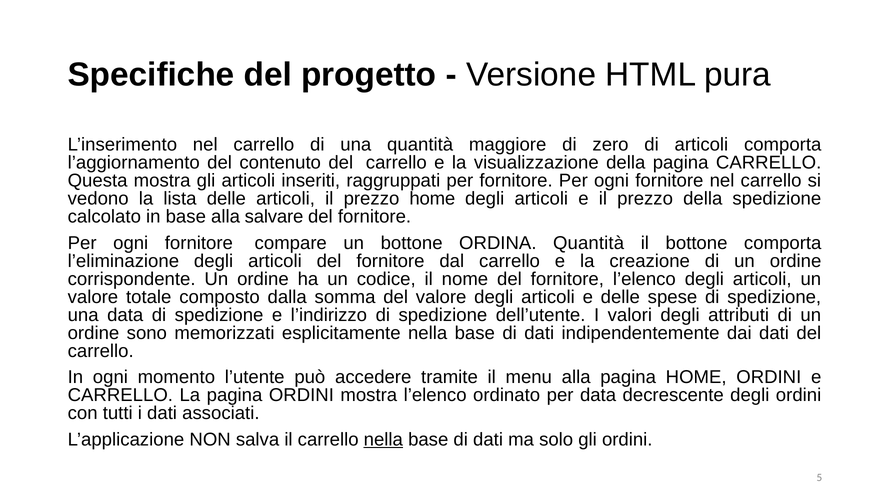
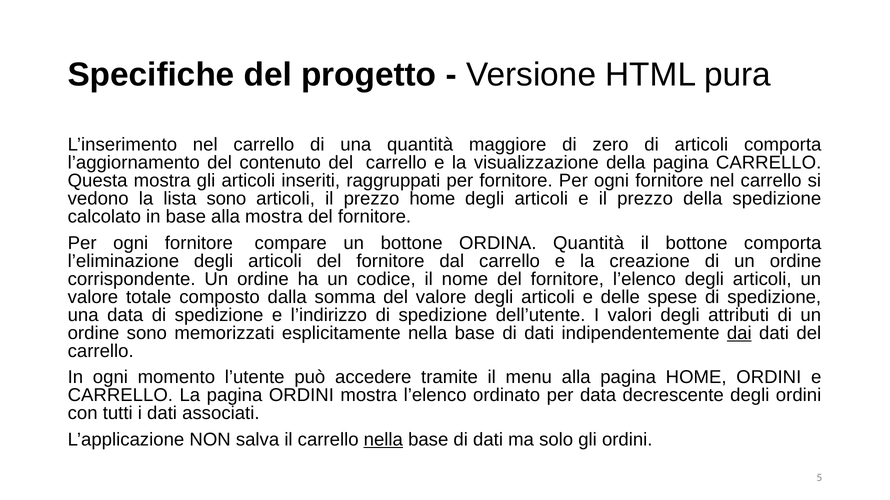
lista delle: delle -> sono (226, 199)
alla salvare: salvare -> mostra (274, 217)
dai underline: none -> present (739, 333)
